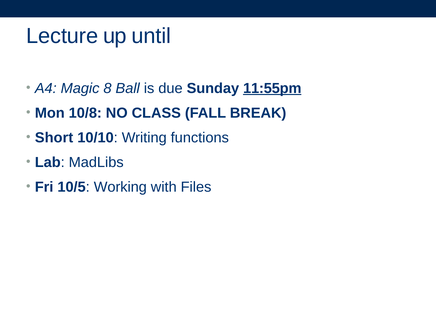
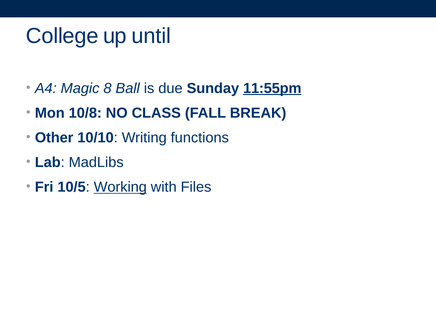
Lecture: Lecture -> College (62, 36)
Short: Short -> Other (54, 138)
Working underline: none -> present (120, 187)
